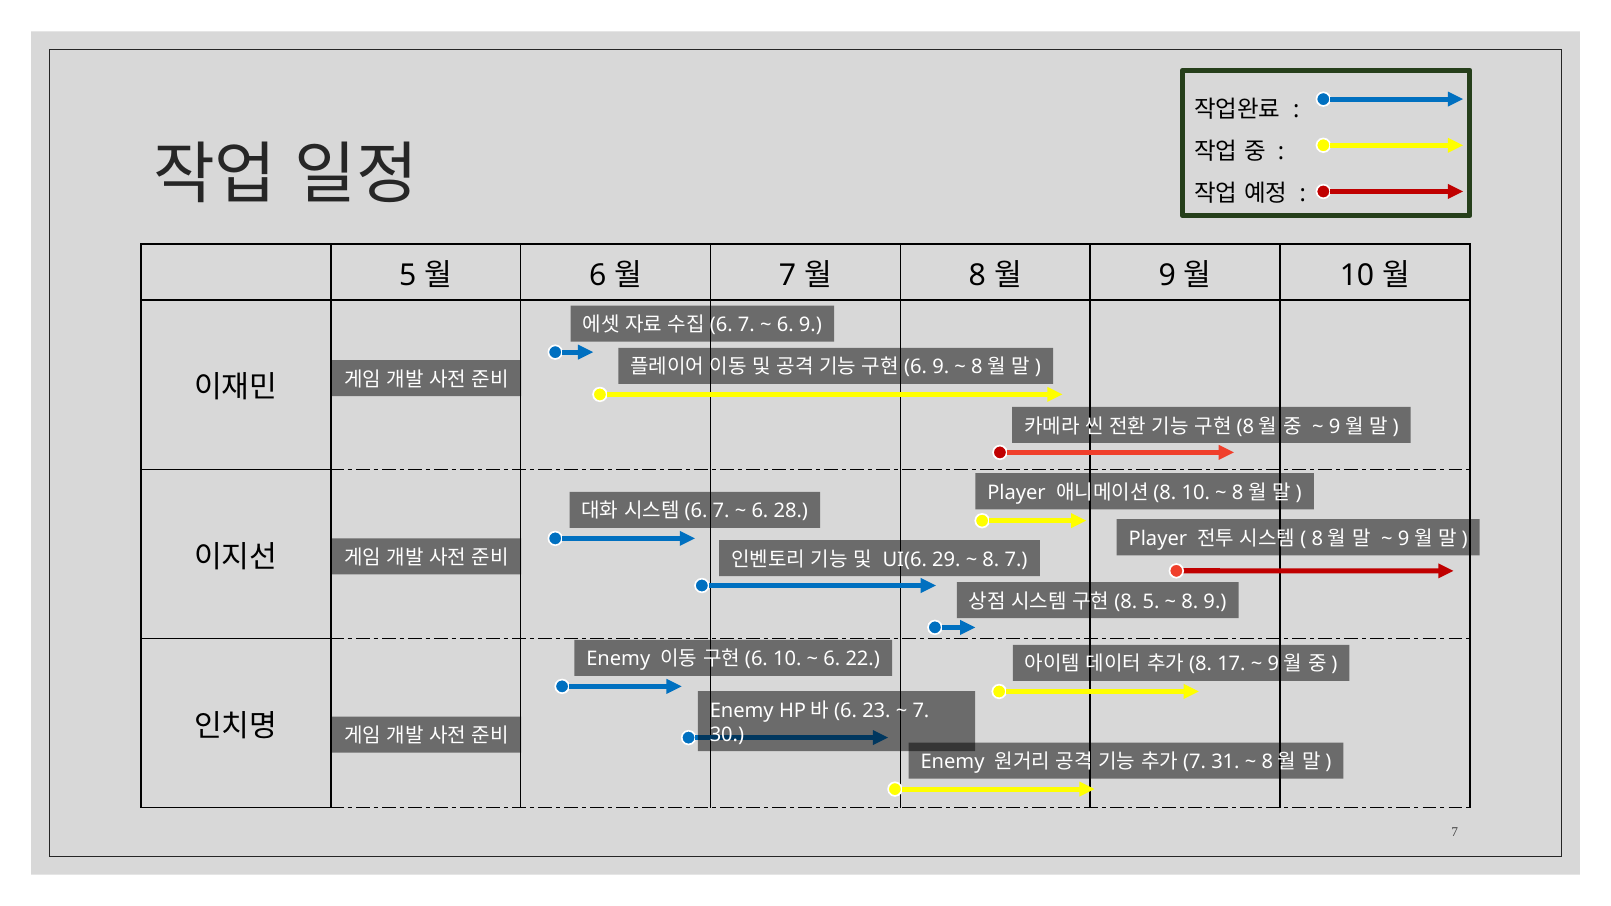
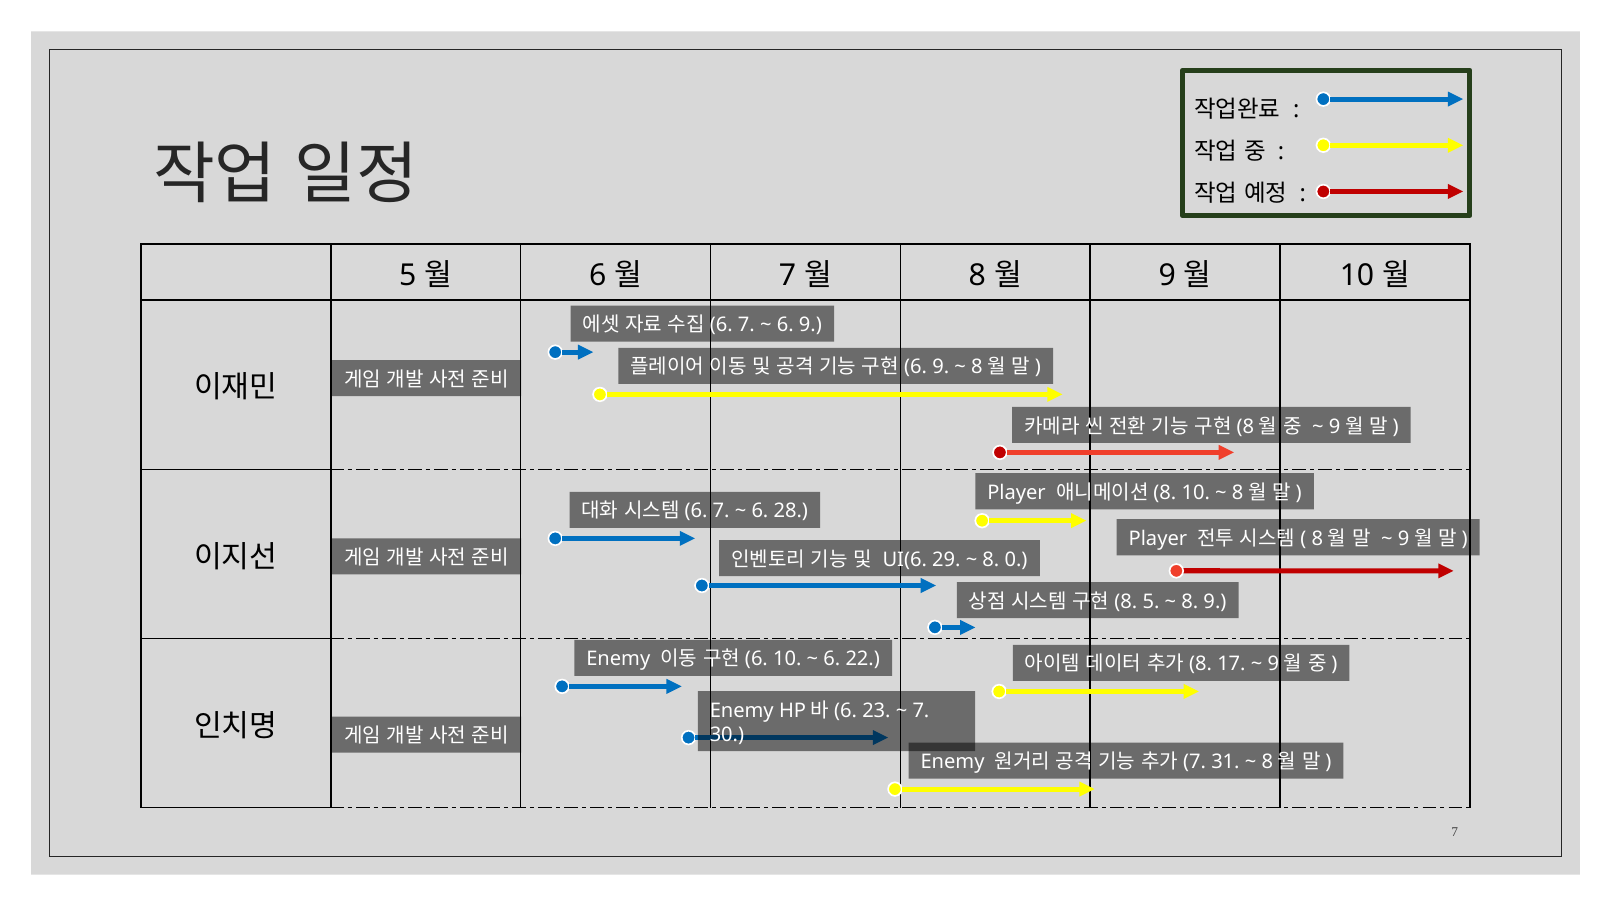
8 7: 7 -> 0 (1016, 560)
